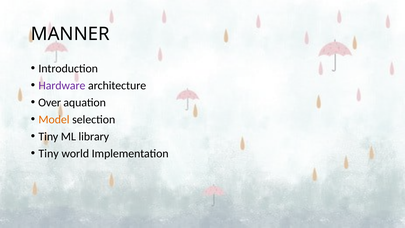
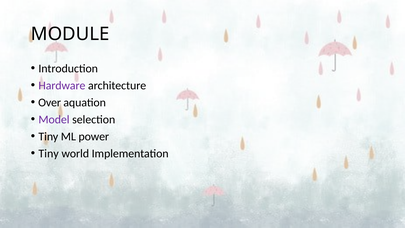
MANNER: MANNER -> MODULE (70, 34)
Model colour: orange -> purple (54, 119)
library: library -> power (94, 136)
